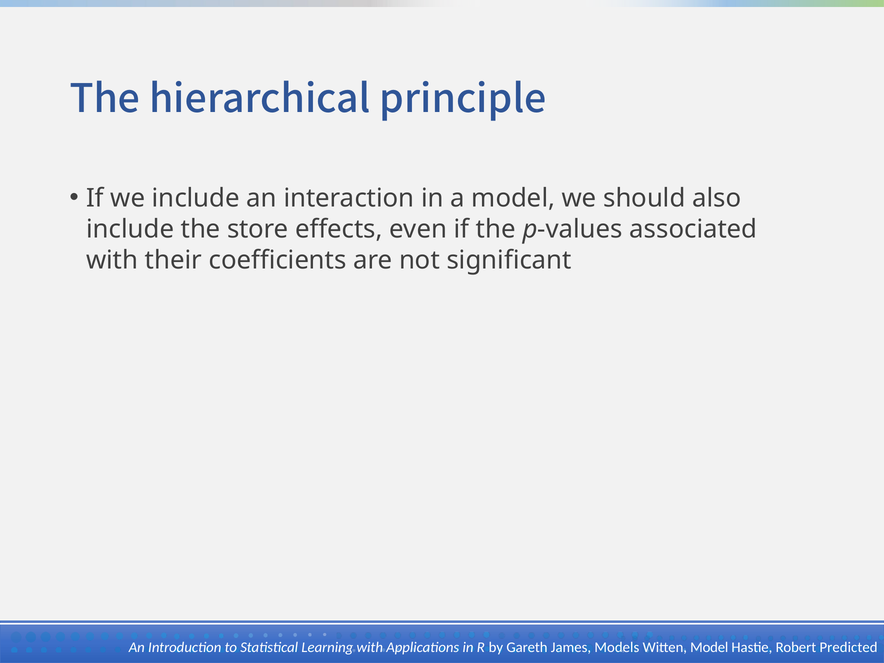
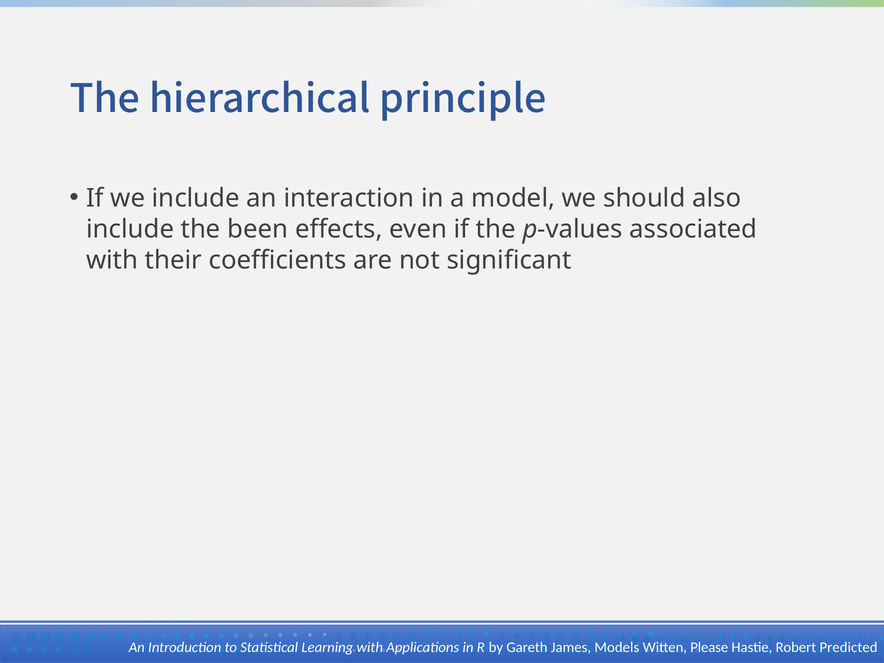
store: store -> been (258, 229)
Witten Model: Model -> Please (709, 648)
